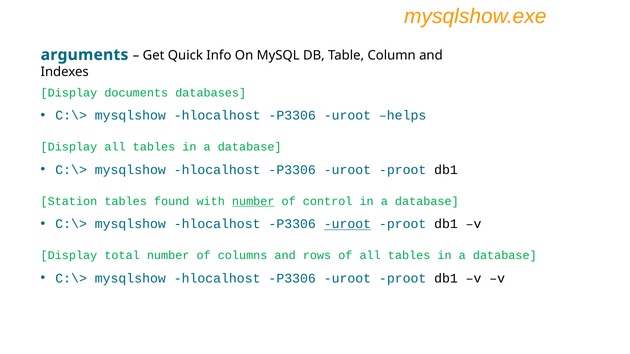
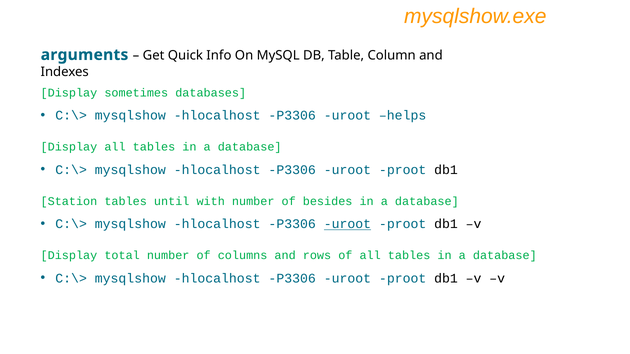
documents: documents -> sometimes (136, 93)
found: found -> until (172, 201)
number underline: present -> none (253, 201)
control: control -> besides (328, 201)
